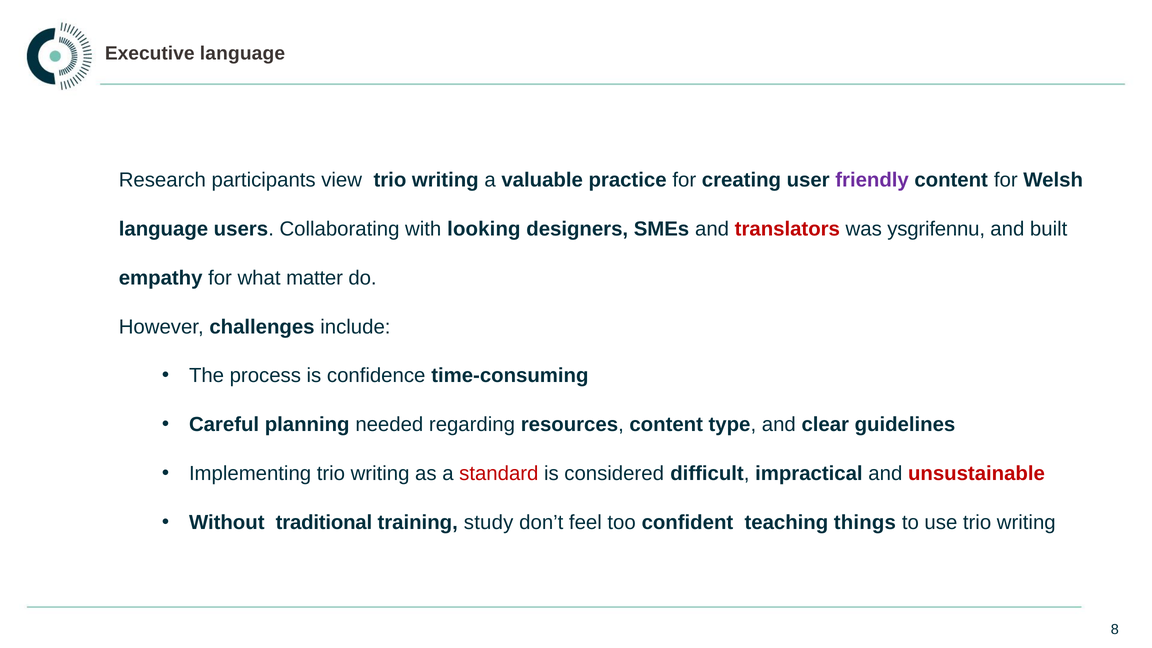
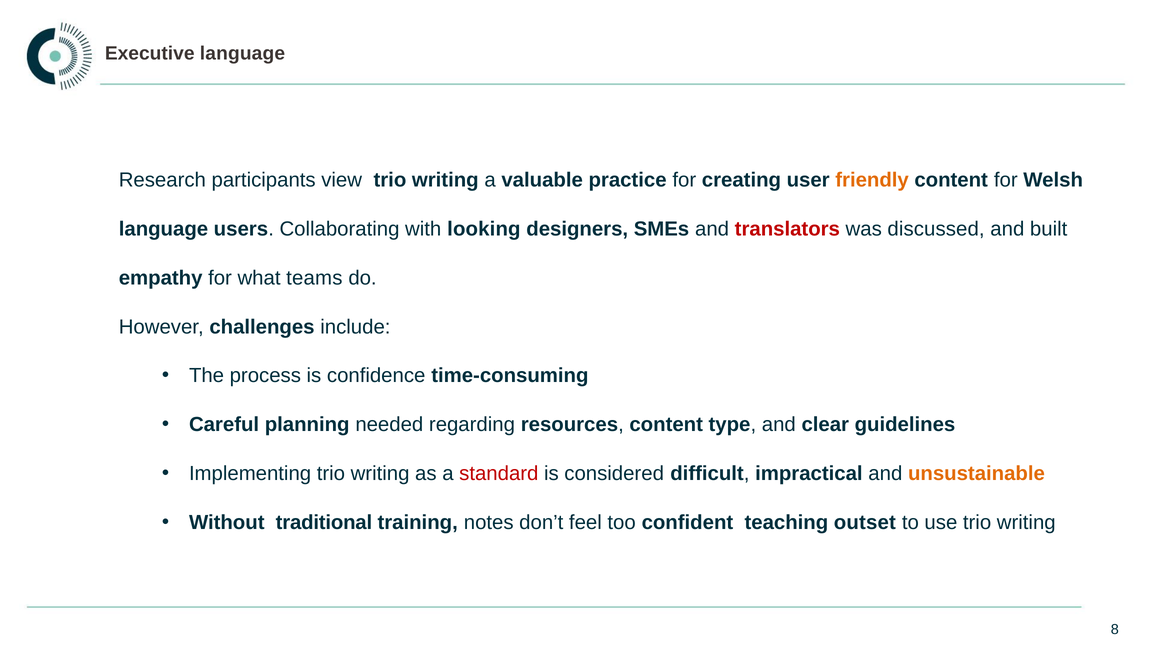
friendly colour: purple -> orange (872, 180)
ysgrifennu: ysgrifennu -> discussed (936, 229)
matter: matter -> teams (314, 278)
unsustainable colour: red -> orange (976, 474)
study: study -> notes (489, 523)
things: things -> outset (865, 523)
